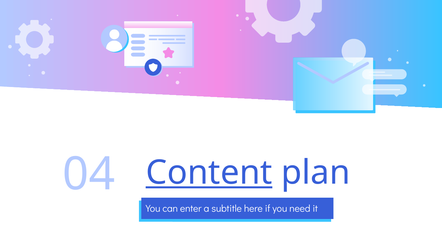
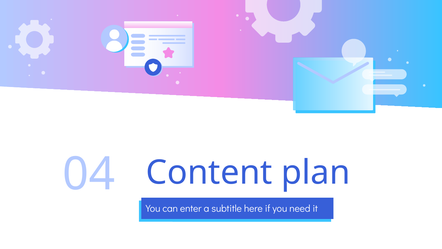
Content underline: present -> none (209, 172)
